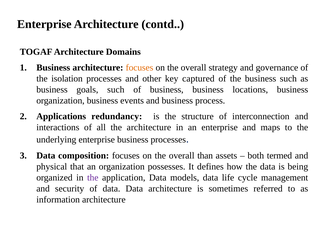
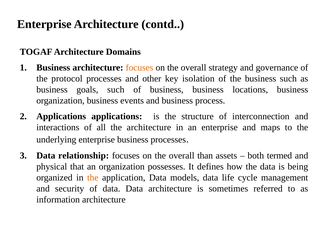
isolation: isolation -> protocol (67, 79)
captured: captured -> isolation (198, 79)
Applications redundancy: redundancy -> applications (117, 116)
composition: composition -> relationship (84, 156)
the colour: purple -> orange (93, 178)
